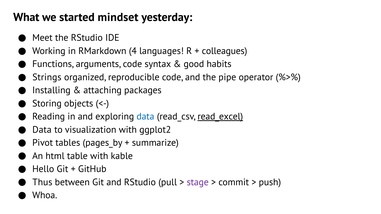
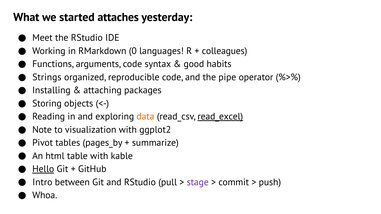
mindset: mindset -> attaches (118, 17)
4: 4 -> 0 (133, 51)
data colour: blue -> orange (145, 117)
Data: Data -> Note (42, 130)
Hello underline: none -> present (43, 169)
Thus: Thus -> Intro (42, 182)
